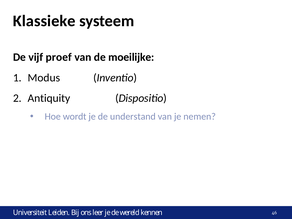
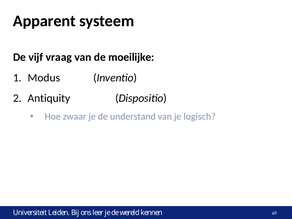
Klassieke: Klassieke -> Apparent (44, 21)
proef: proef -> vraag (59, 57)
wordt: wordt -> zwaar (75, 117)
nemen: nemen -> logisch (200, 117)
